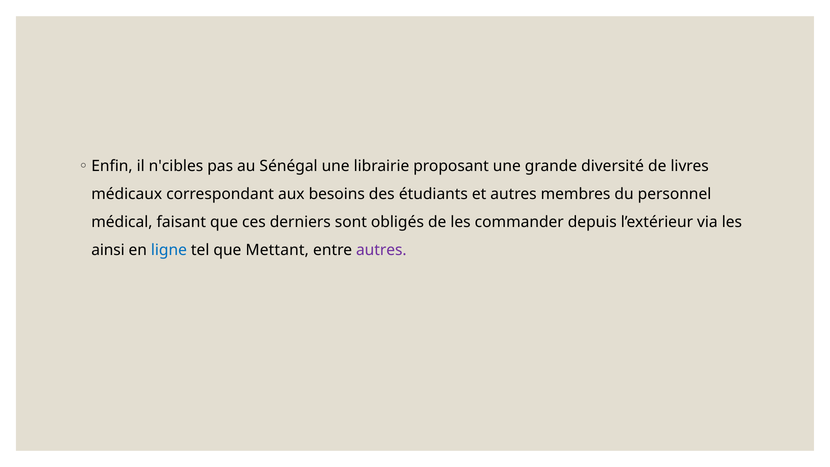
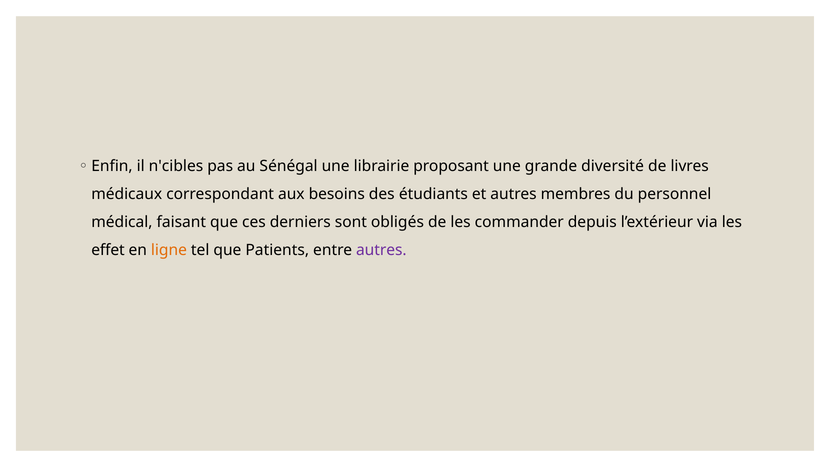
ainsi: ainsi -> effet (108, 250)
ligne colour: blue -> orange (169, 250)
Mettant: Mettant -> Patients (277, 250)
